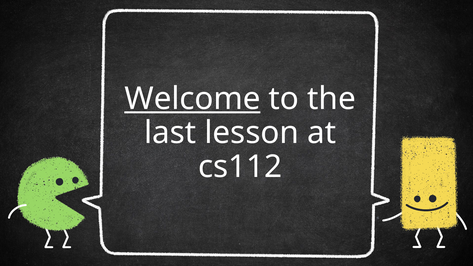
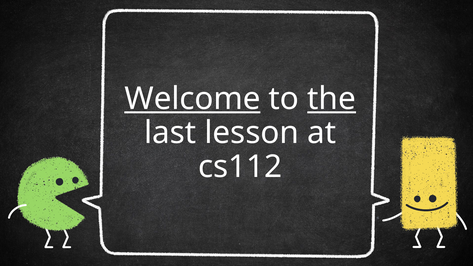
the underline: none -> present (332, 99)
